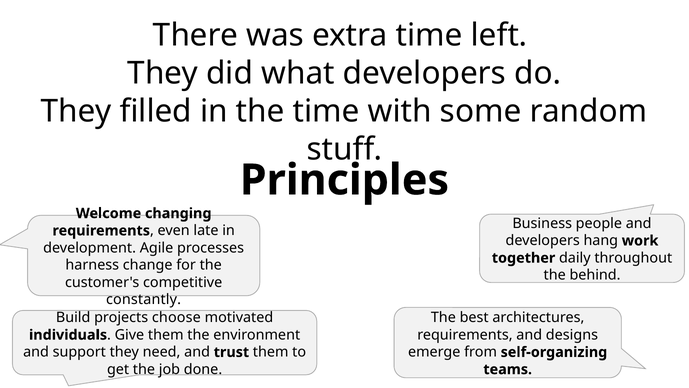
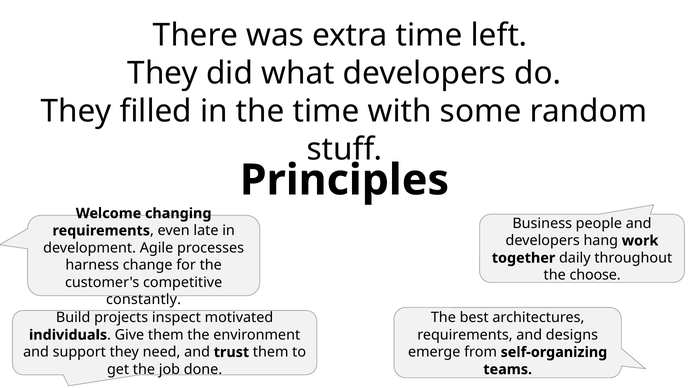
behind: behind -> choose (595, 275)
choose: choose -> inspect (176, 317)
